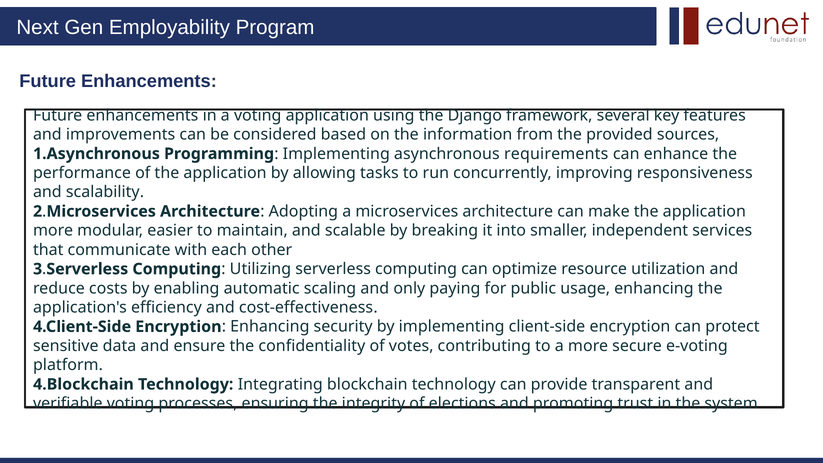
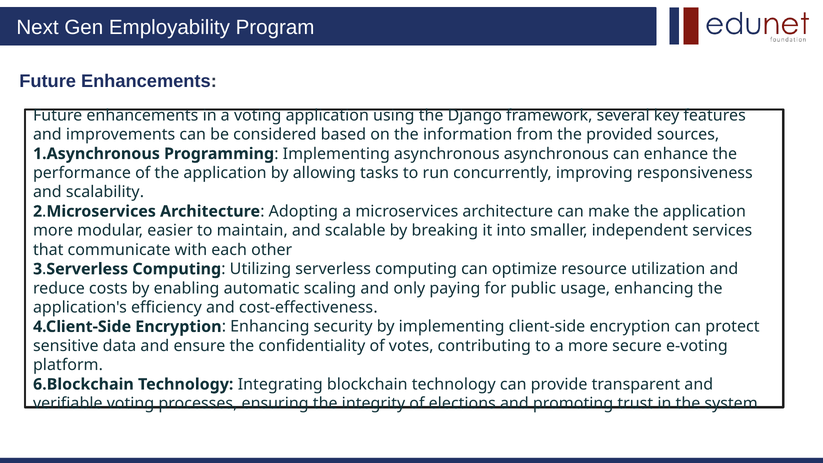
asynchronous requirements: requirements -> asynchronous (556, 154)
4.Blockchain: 4.Blockchain -> 6.Blockchain (83, 384)
